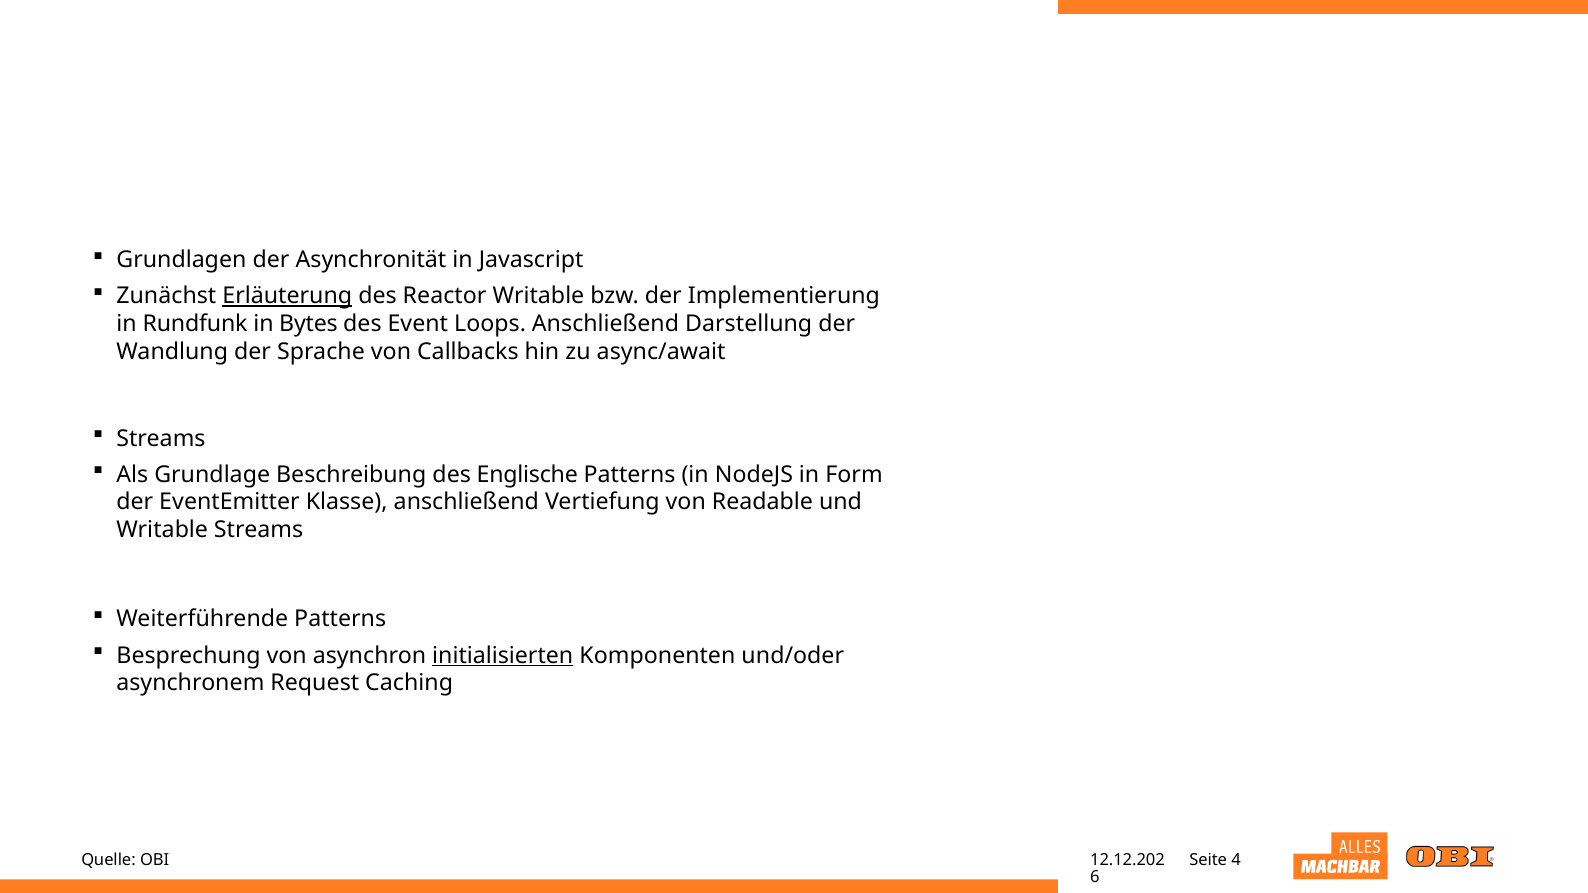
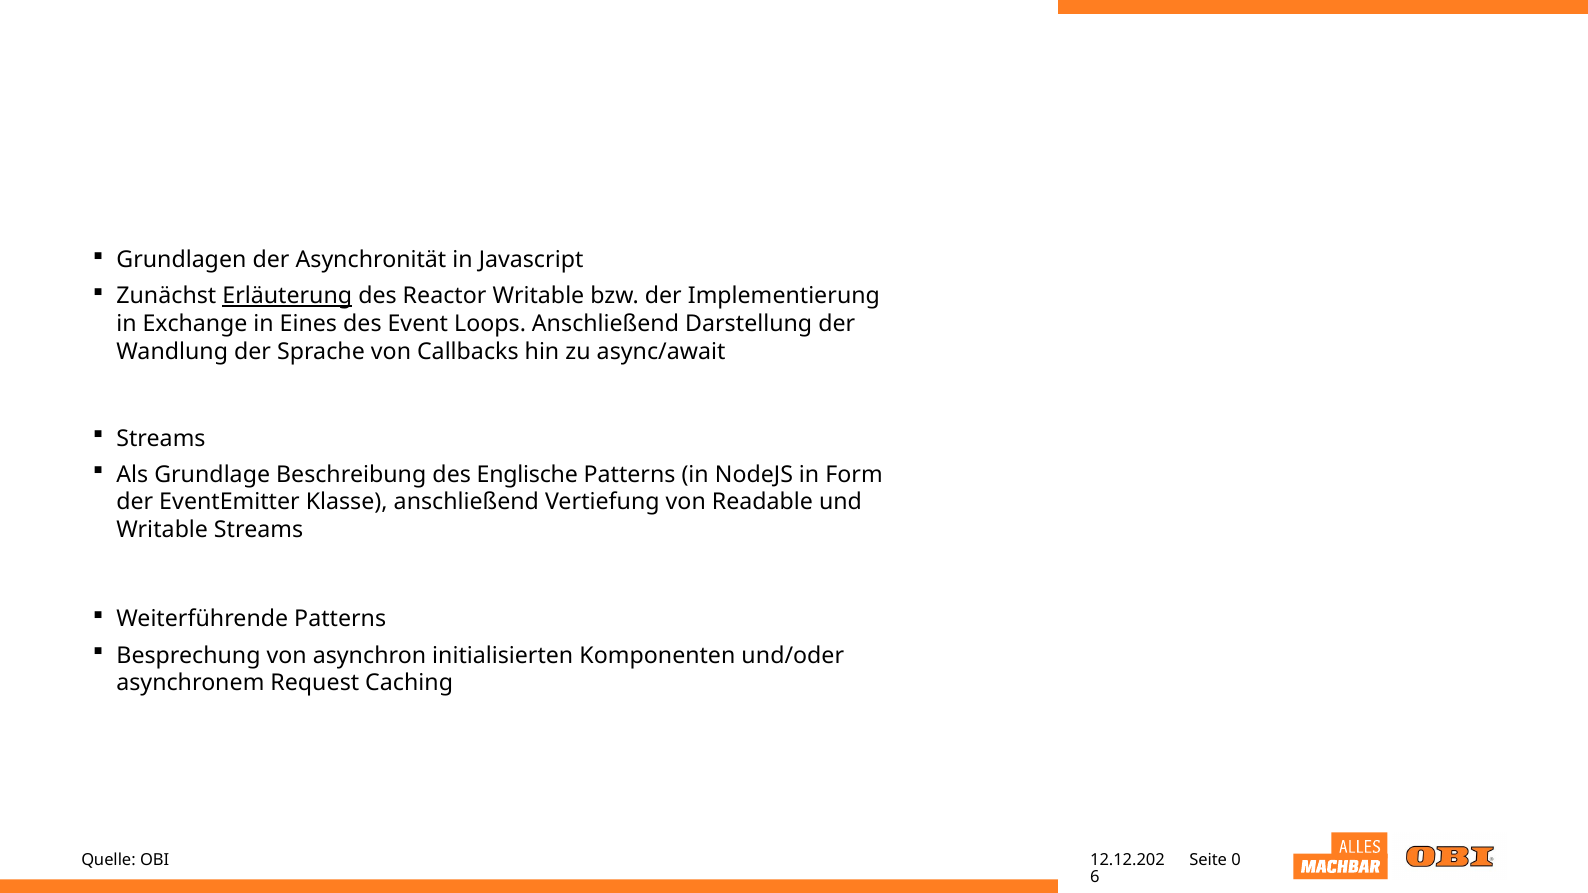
Rundfunk: Rundfunk -> Exchange (195, 324)
Bytes: Bytes -> Eines (308, 324)
initialisierten underline: present -> none (503, 656)
4: 4 -> 0 (1236, 861)
